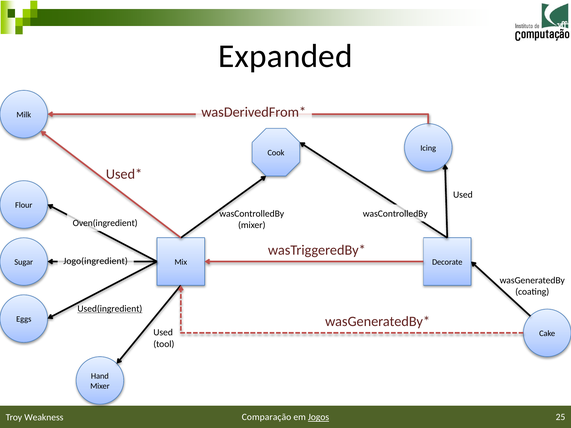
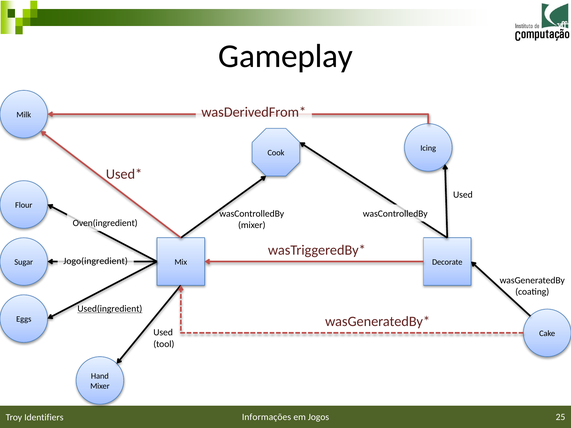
Expanded: Expanded -> Gameplay (286, 56)
Comparação: Comparação -> Informações (267, 417)
Jogos underline: present -> none (318, 417)
Weakness: Weakness -> Identifiers (44, 417)
